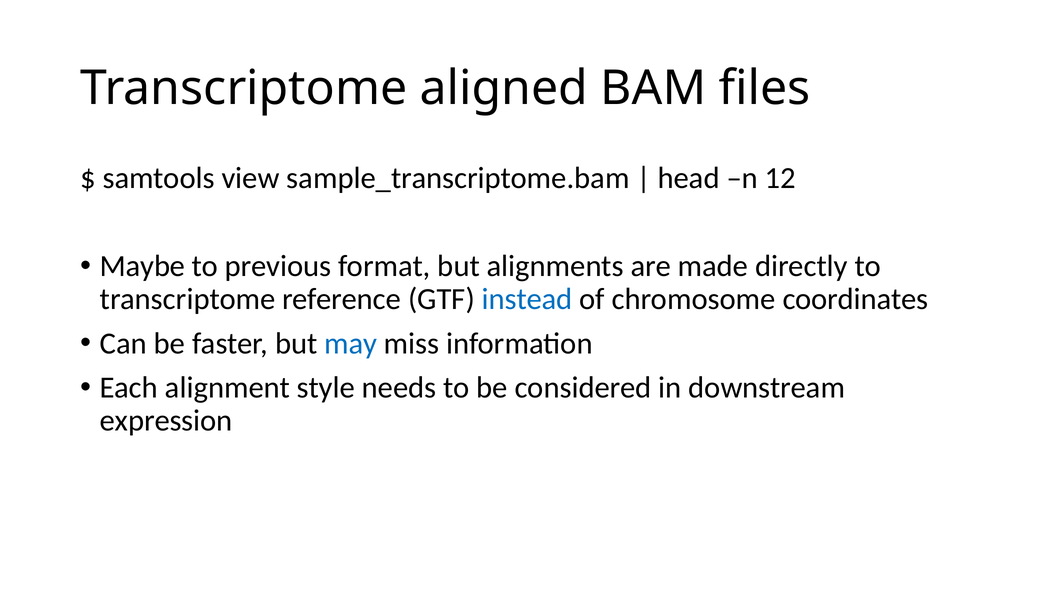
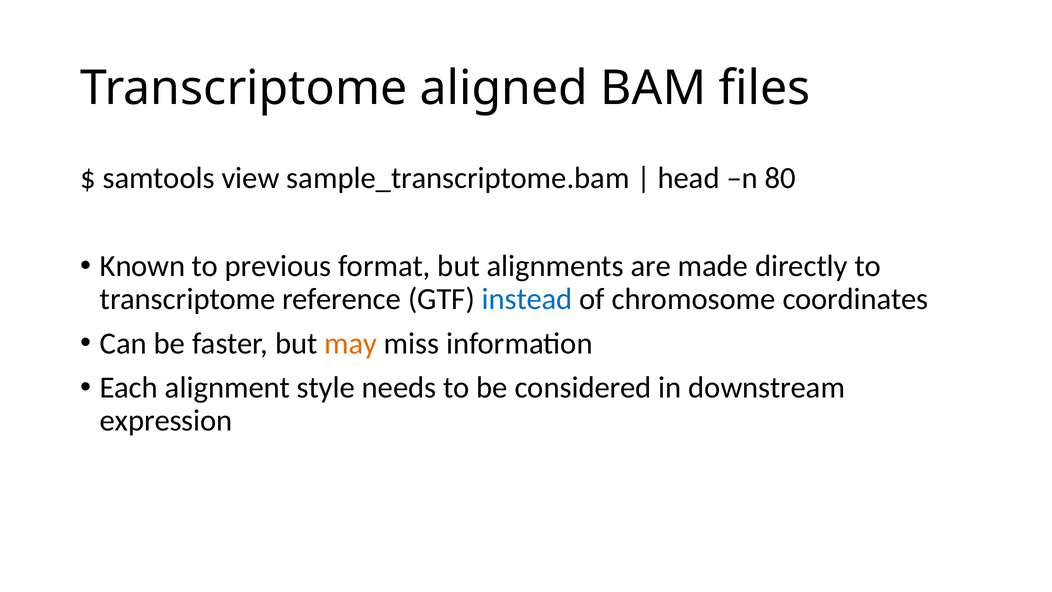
12: 12 -> 80 (780, 178)
Maybe: Maybe -> Known (143, 266)
may colour: blue -> orange (351, 343)
